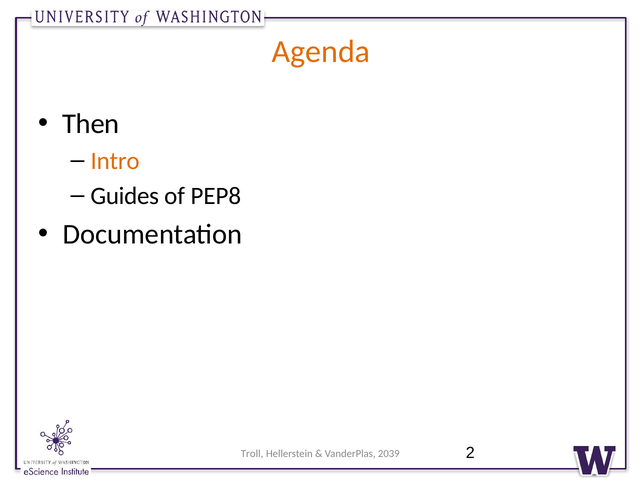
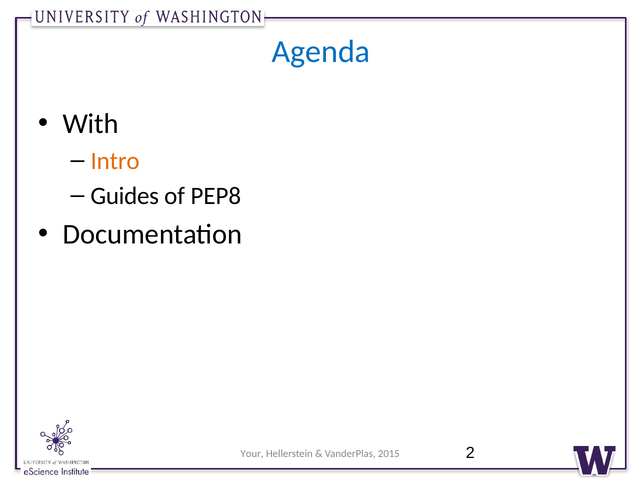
Agenda colour: orange -> blue (321, 51)
Then: Then -> With (91, 124)
Troll: Troll -> Your (252, 453)
2039: 2039 -> 2015 (389, 453)
